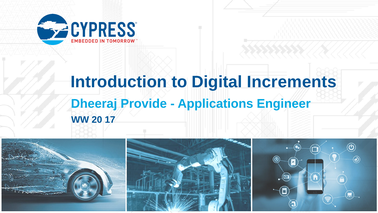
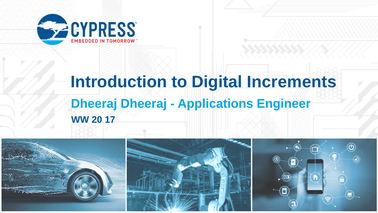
Dheeraj Provide: Provide -> Dheeraj (144, 104)
